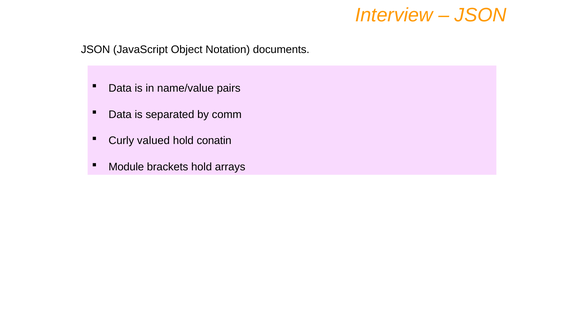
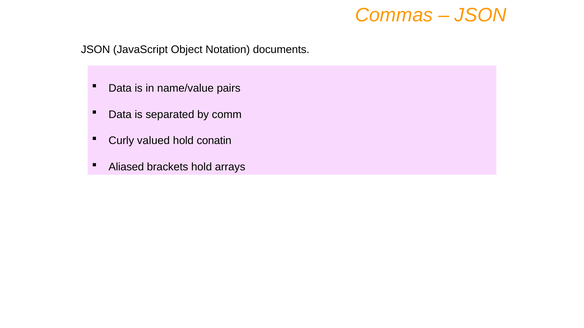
Interview: Interview -> Commas (394, 15)
Module: Module -> Aliased (126, 167)
